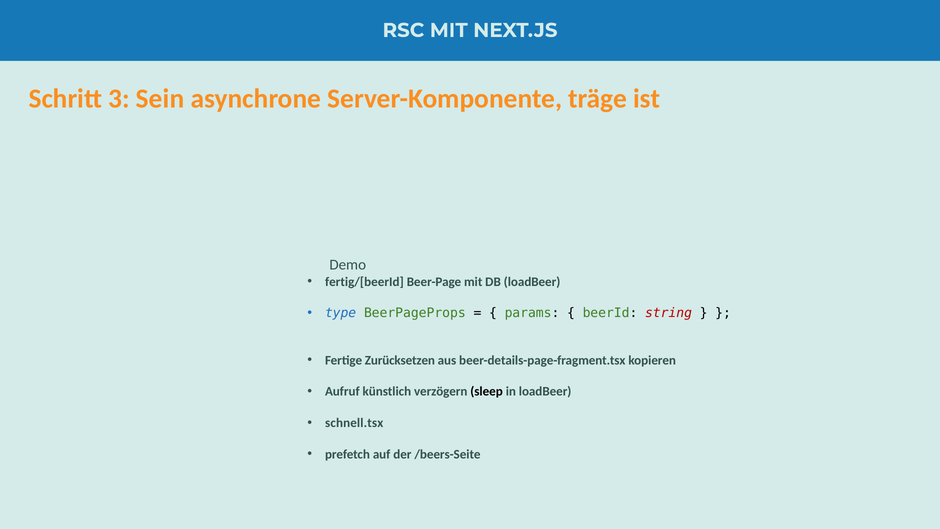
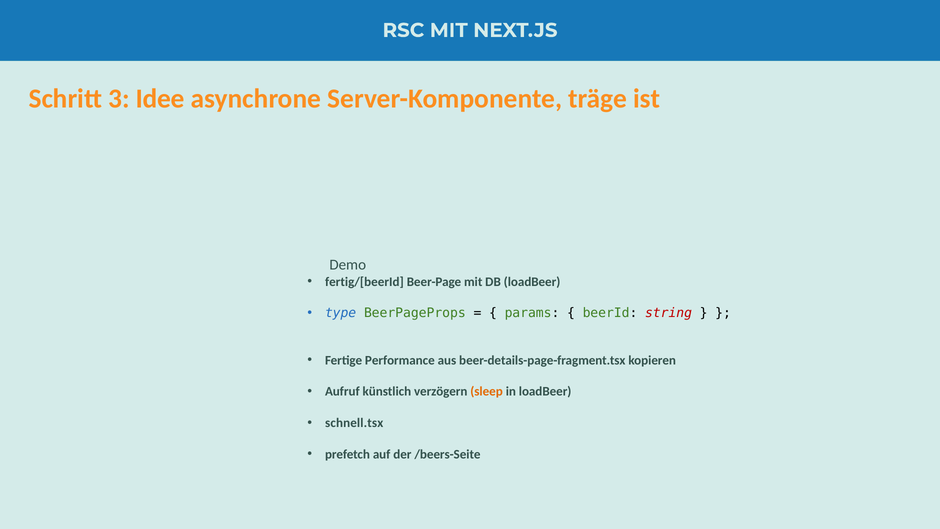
Sein: Sein -> Idee (160, 98)
Zurücksetzen: Zurücksetzen -> Performance (400, 360)
sleep colour: black -> orange (487, 391)
